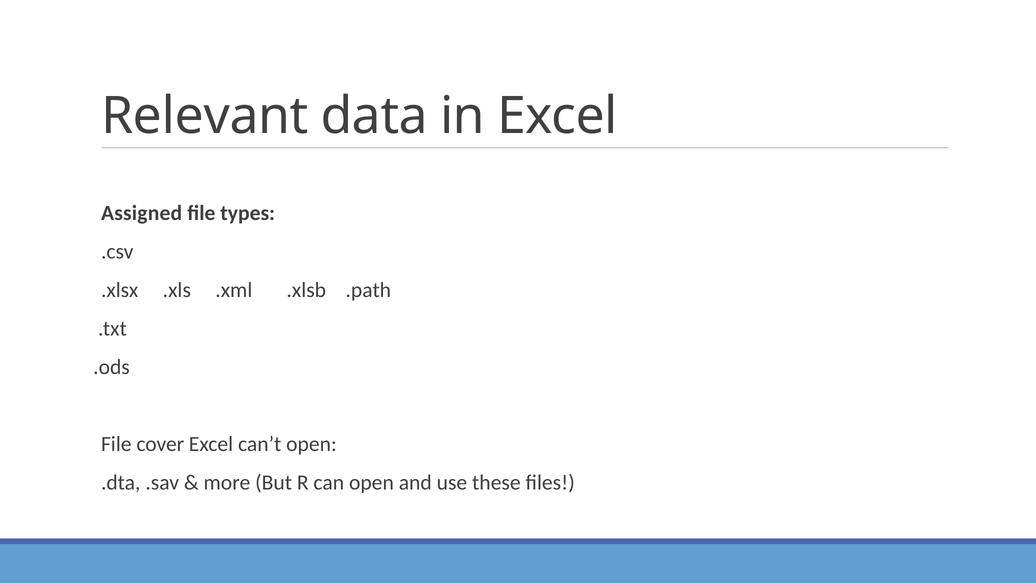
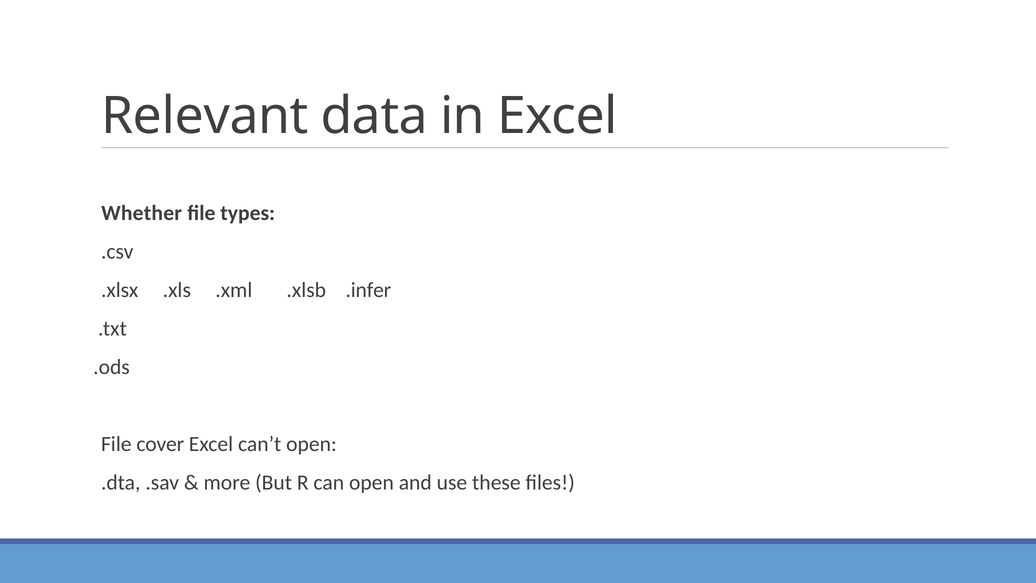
Assigned: Assigned -> Whether (142, 213)
.path: .path -> .infer (368, 290)
